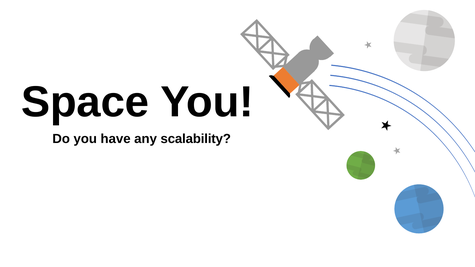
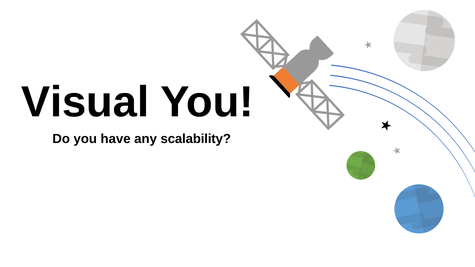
Space: Space -> Visual (85, 102)
